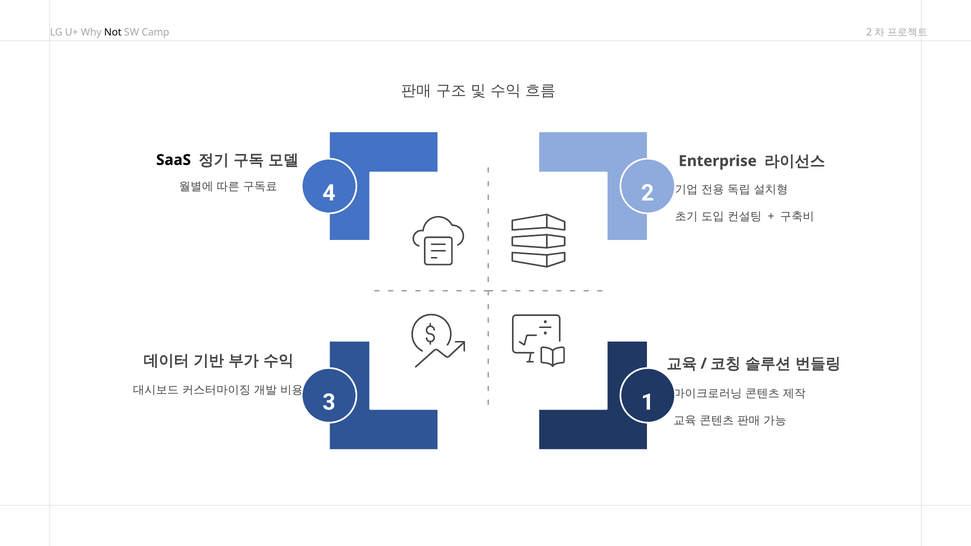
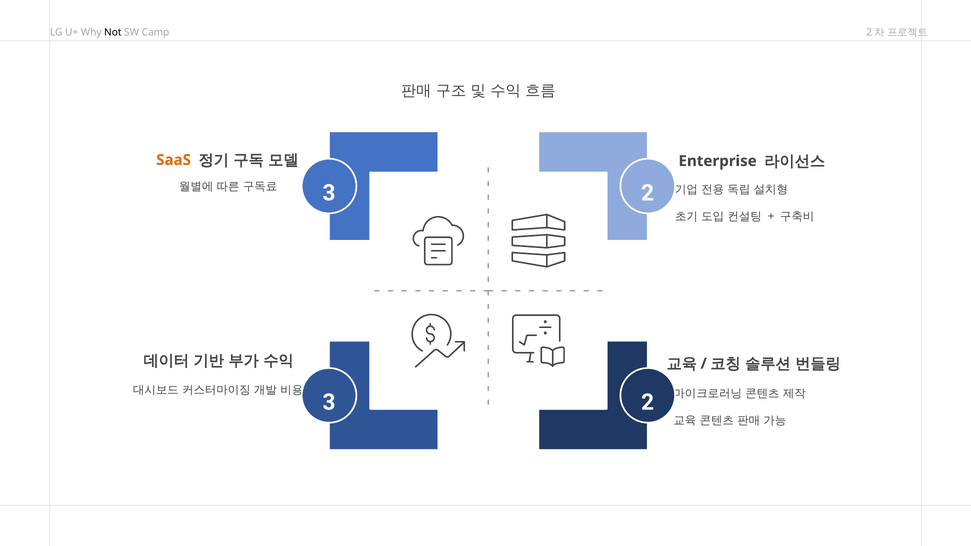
SaaS colour: black -> orange (174, 160)
4: 4 -> 3 (329, 193)
1: 1 -> 2 (648, 402)
